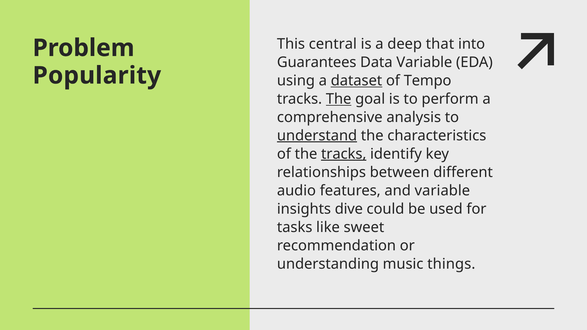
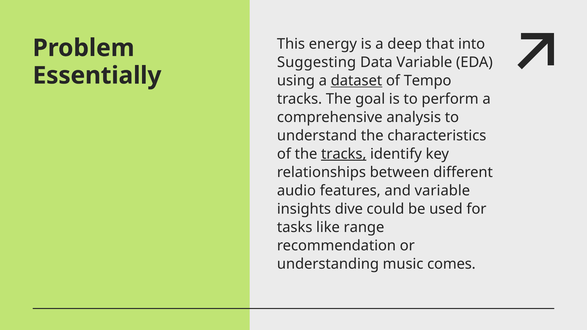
central: central -> energy (333, 44)
Guarantees: Guarantees -> Suggesting (317, 62)
Popularity: Popularity -> Essentially (97, 76)
The underline: present -> none (339, 99)
understand underline: present -> none (317, 136)
sweet: sweet -> range (364, 227)
things: things -> comes (451, 264)
